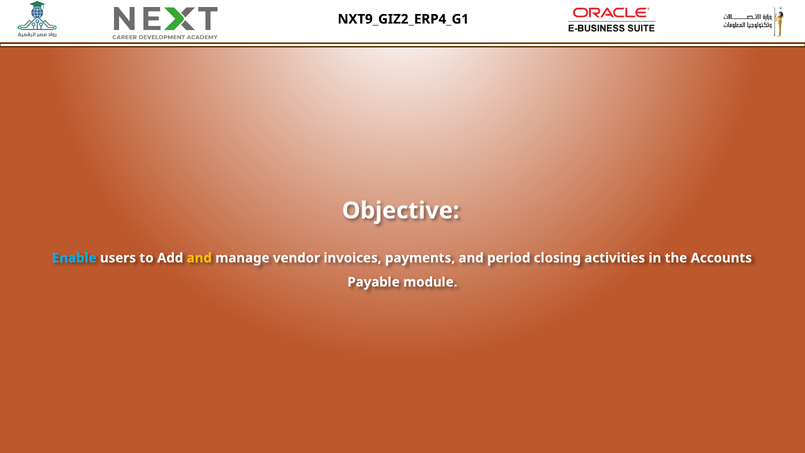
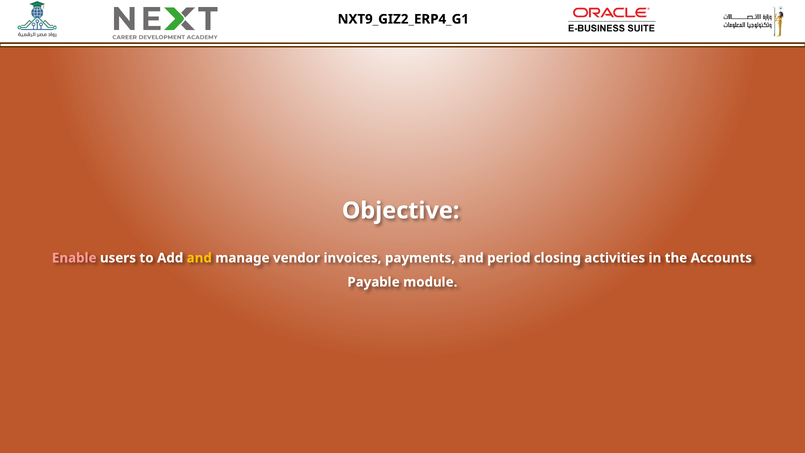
Enable colour: light blue -> pink (74, 258)
